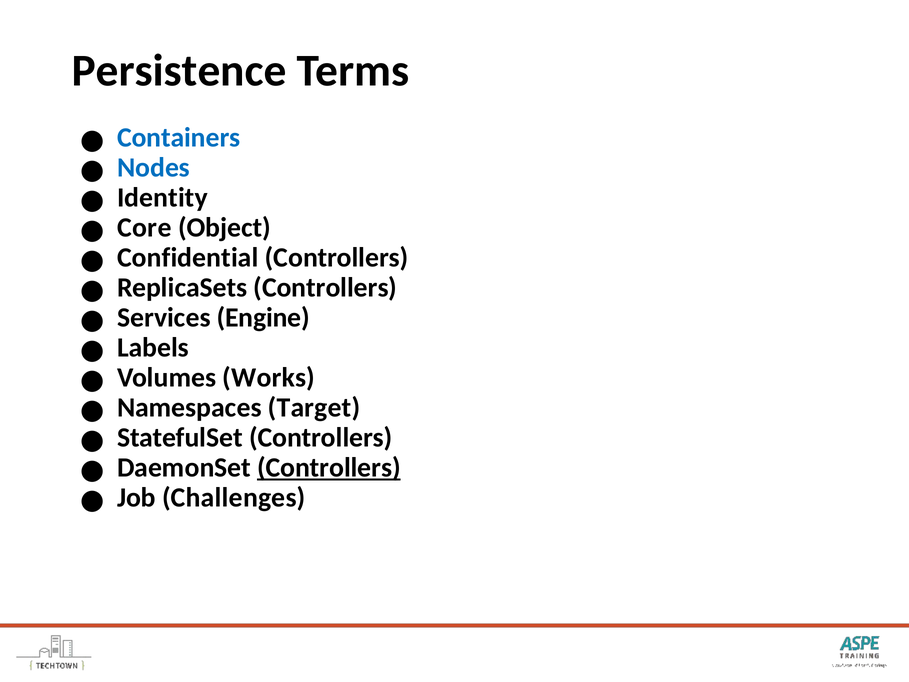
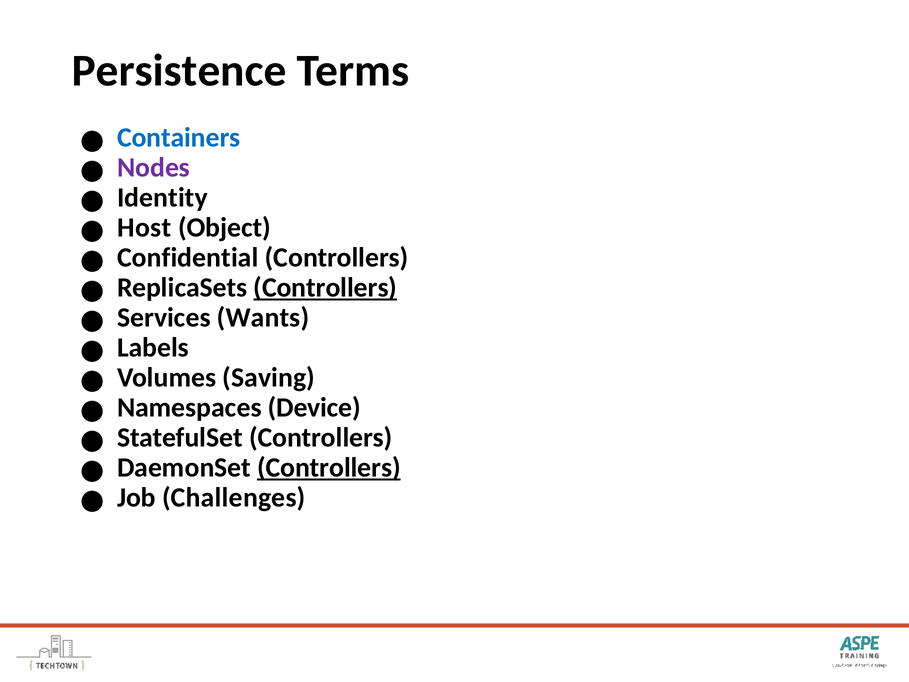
Nodes colour: blue -> purple (154, 168)
Core: Core -> Host (144, 227)
Controllers underline: none -> present (325, 287)
Engine: Engine -> Wants (263, 317)
Works: Works -> Saving (269, 377)
Target: Target -> Device (314, 407)
